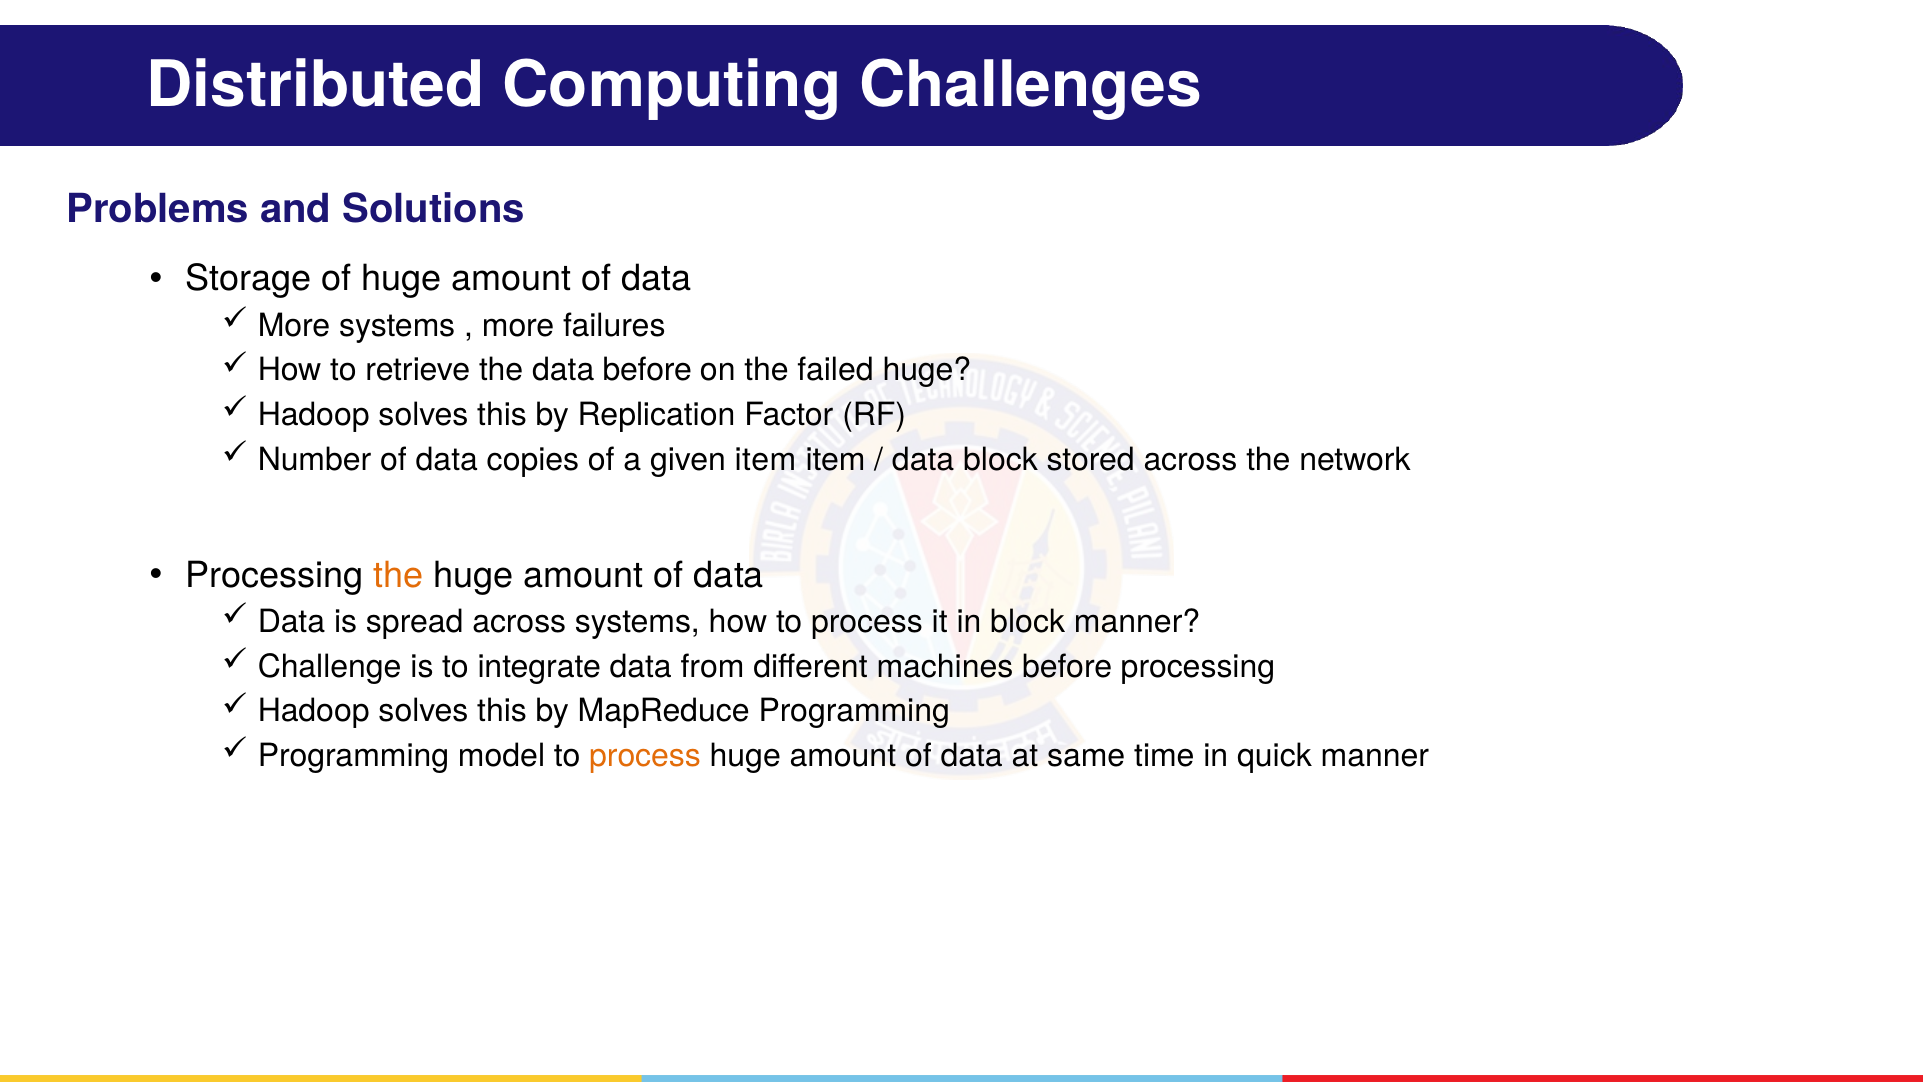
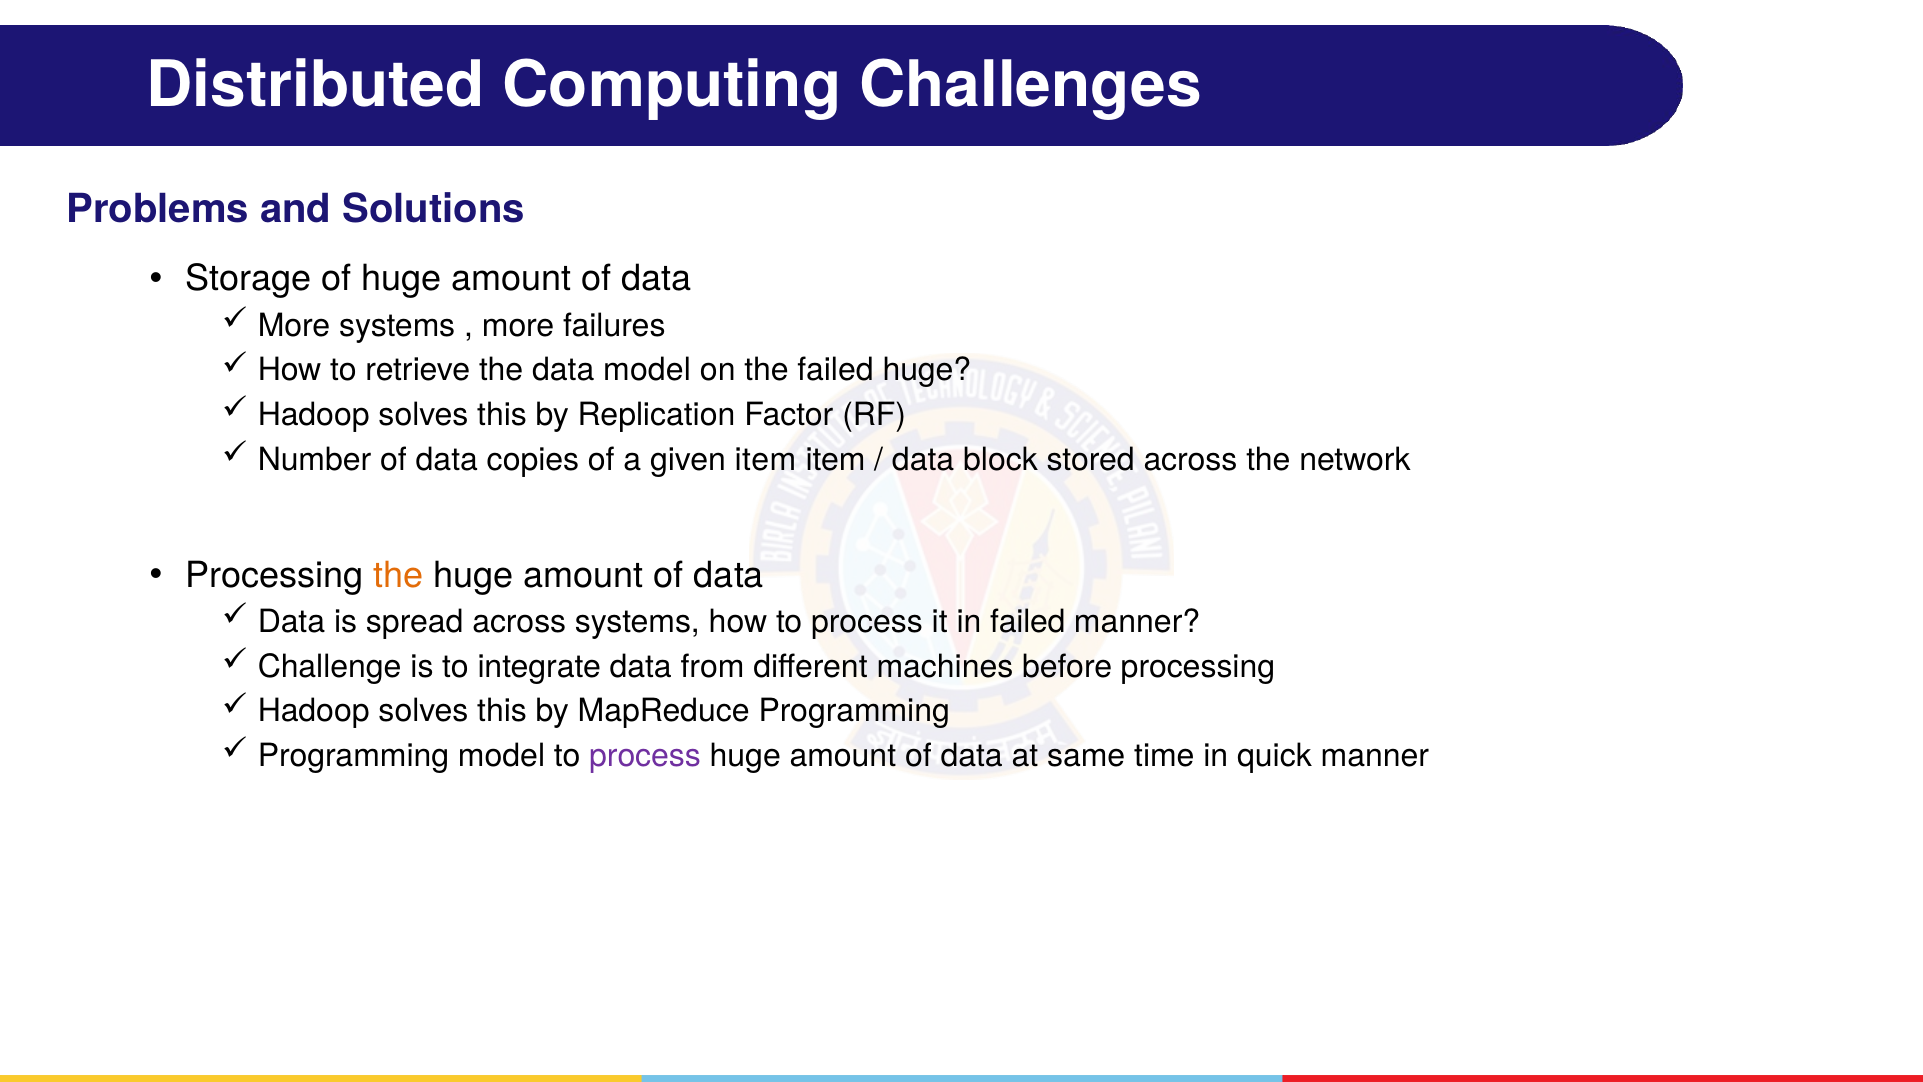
data before: before -> model (647, 370)
in block: block -> failed (1028, 622)
process colour: orange -> purple (645, 756)
